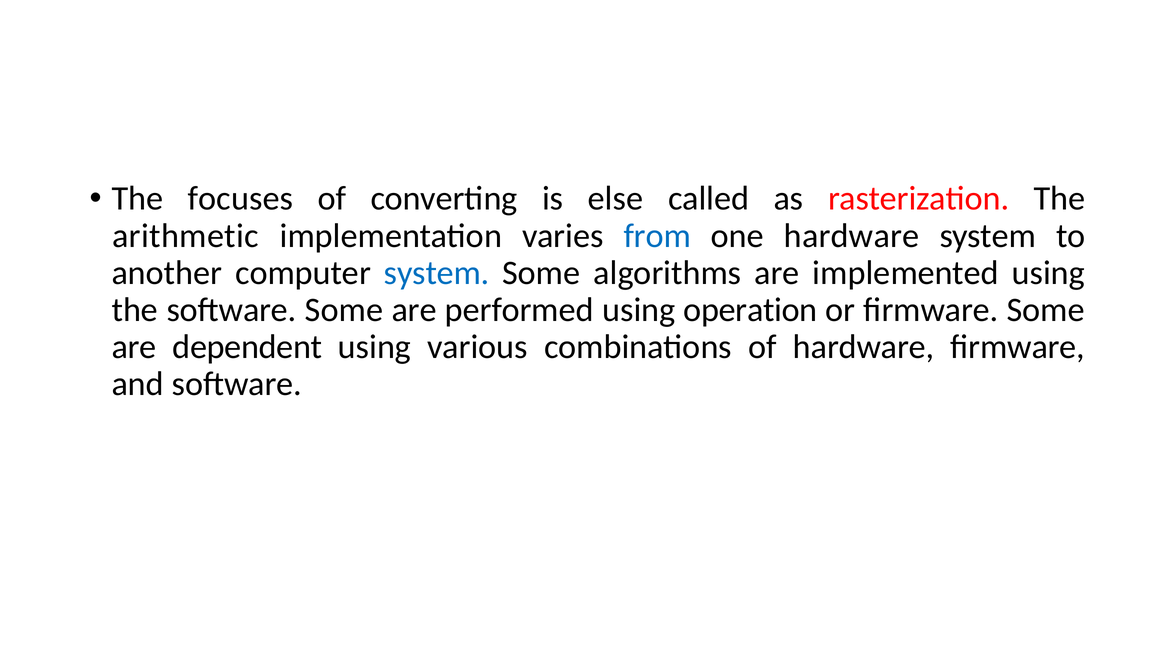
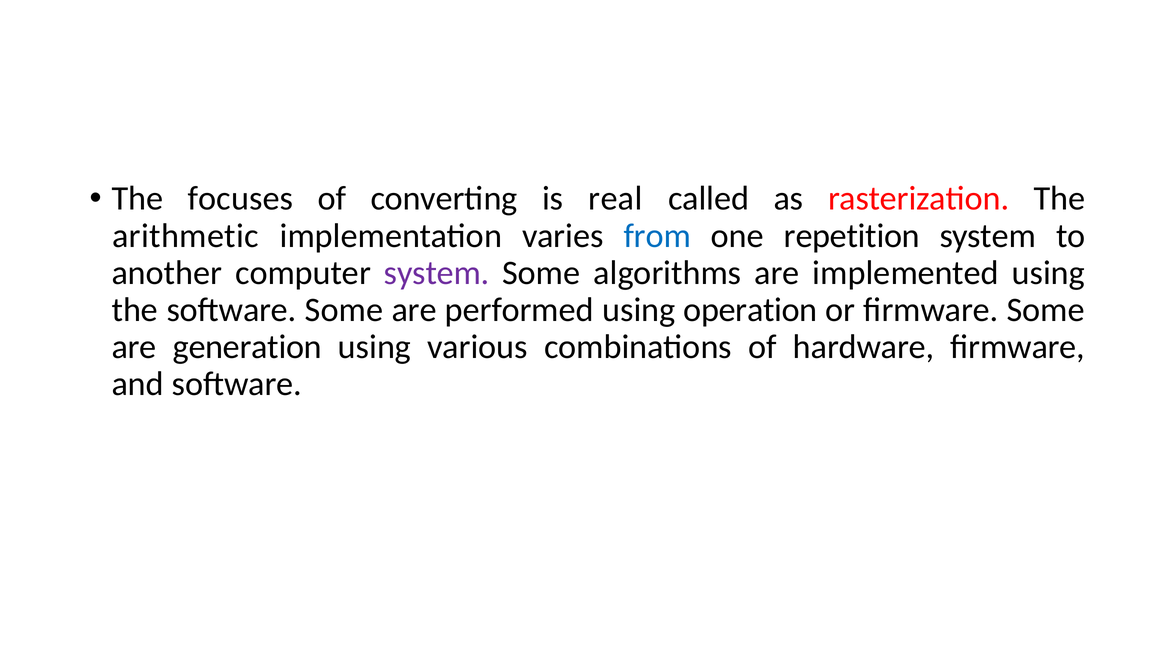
else: else -> real (615, 199)
one hardware: hardware -> repetition (852, 236)
system colour: blue -> purple (437, 273)
dependent: dependent -> generation (247, 347)
